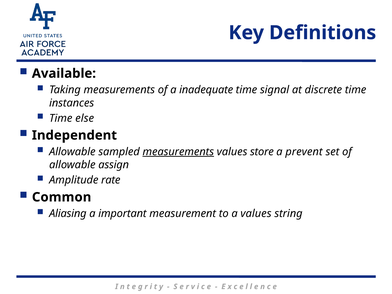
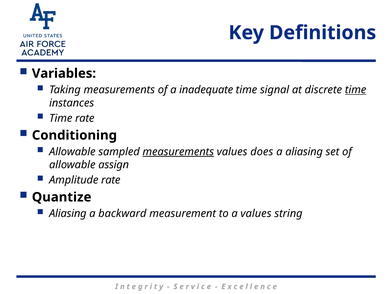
Available: Available -> Variables (64, 73)
time underline: none -> present (356, 90)
Time else: else -> rate (85, 118)
Independent: Independent -> Conditioning (74, 135)
store: store -> does (262, 152)
a prevent: prevent -> aliasing (304, 152)
Common: Common -> Quantize (62, 197)
important: important -> backward (122, 214)
